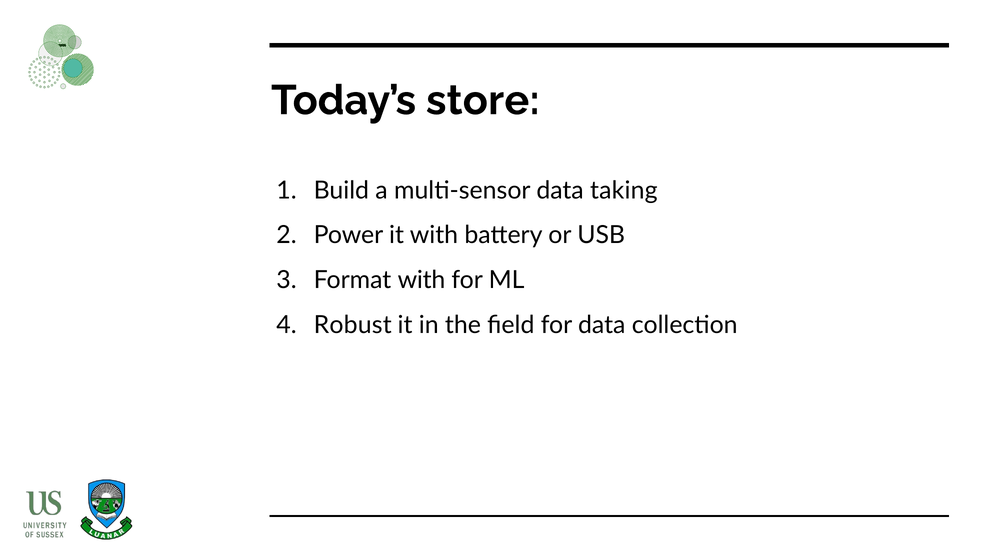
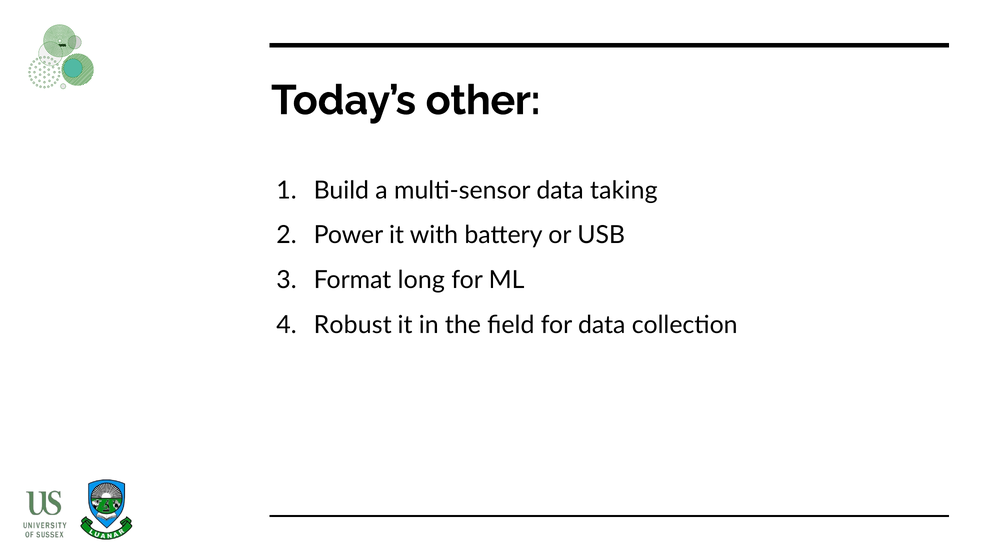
store: store -> other (483, 100)
Format with: with -> long (421, 280)
